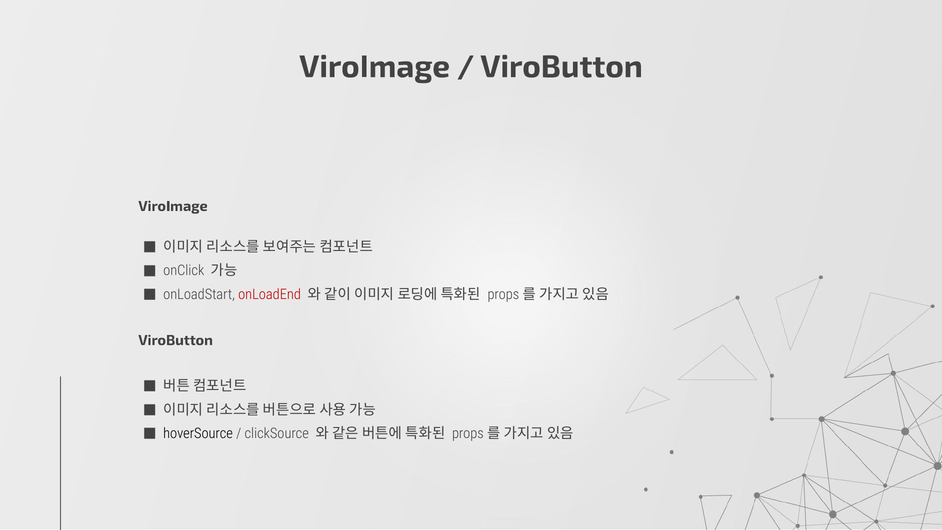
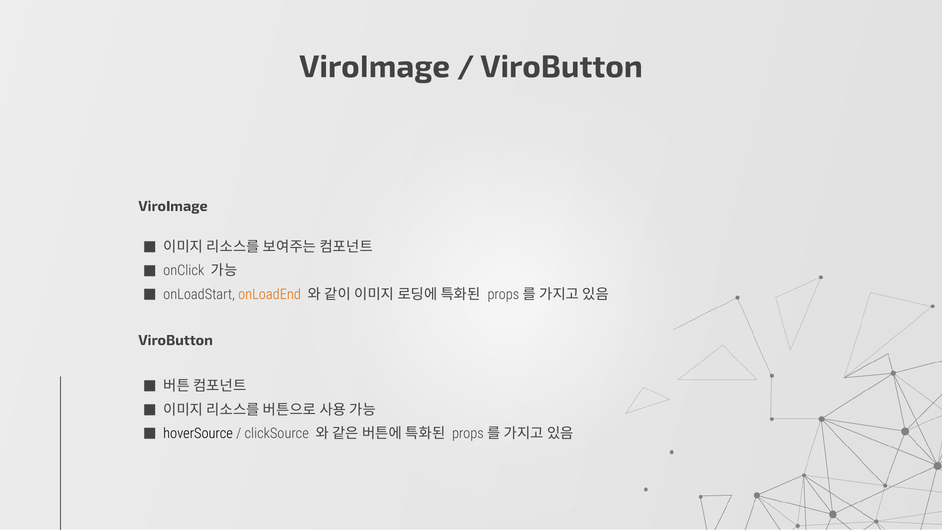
onLoadEnd colour: red -> orange (270, 294)
